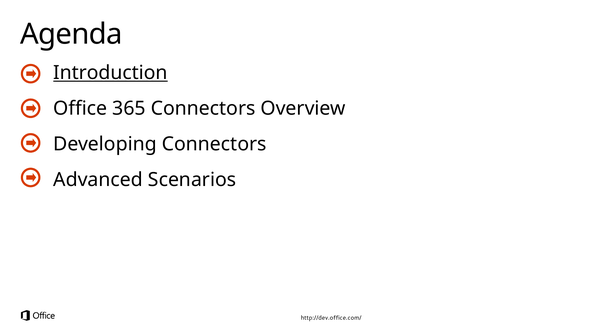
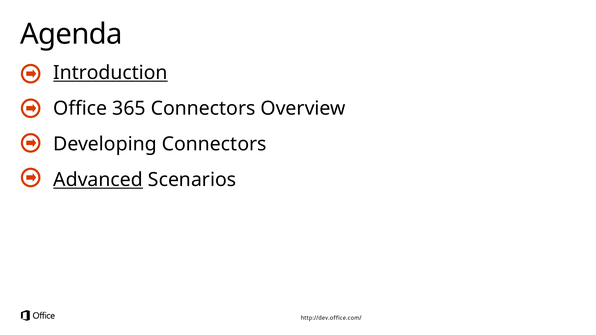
Advanced underline: none -> present (98, 180)
